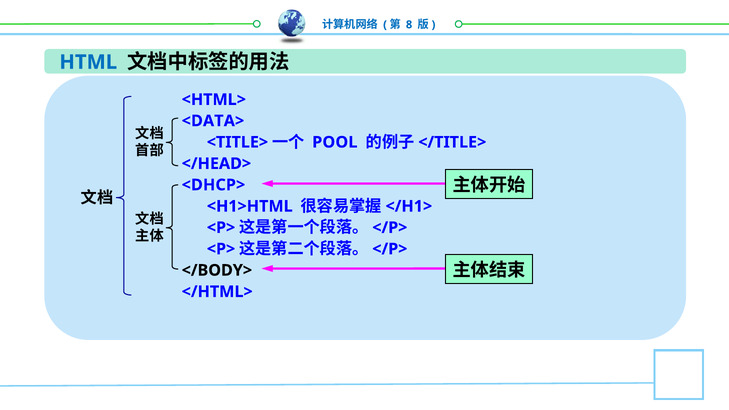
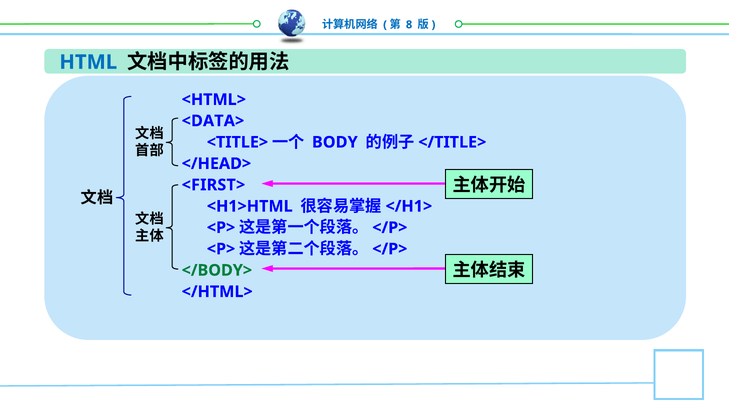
POOL: POOL -> BODY (335, 142)
<DHCP>: <DHCP> -> <FIRST> (213, 185)
</BODY> colour: black -> green (217, 270)
